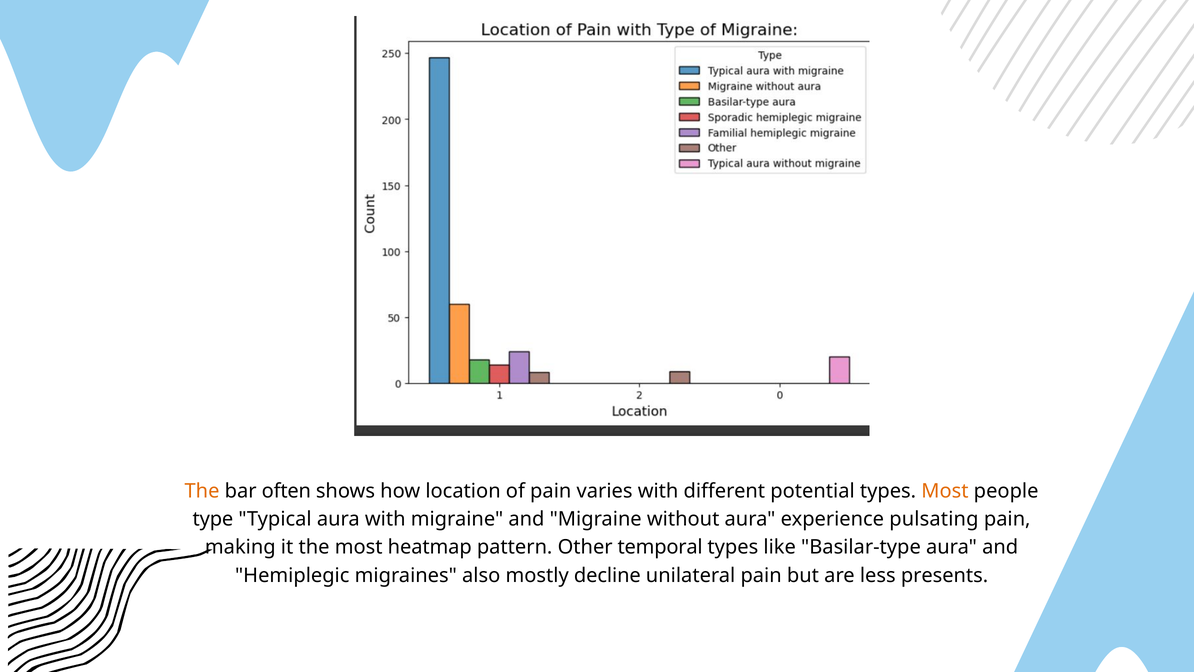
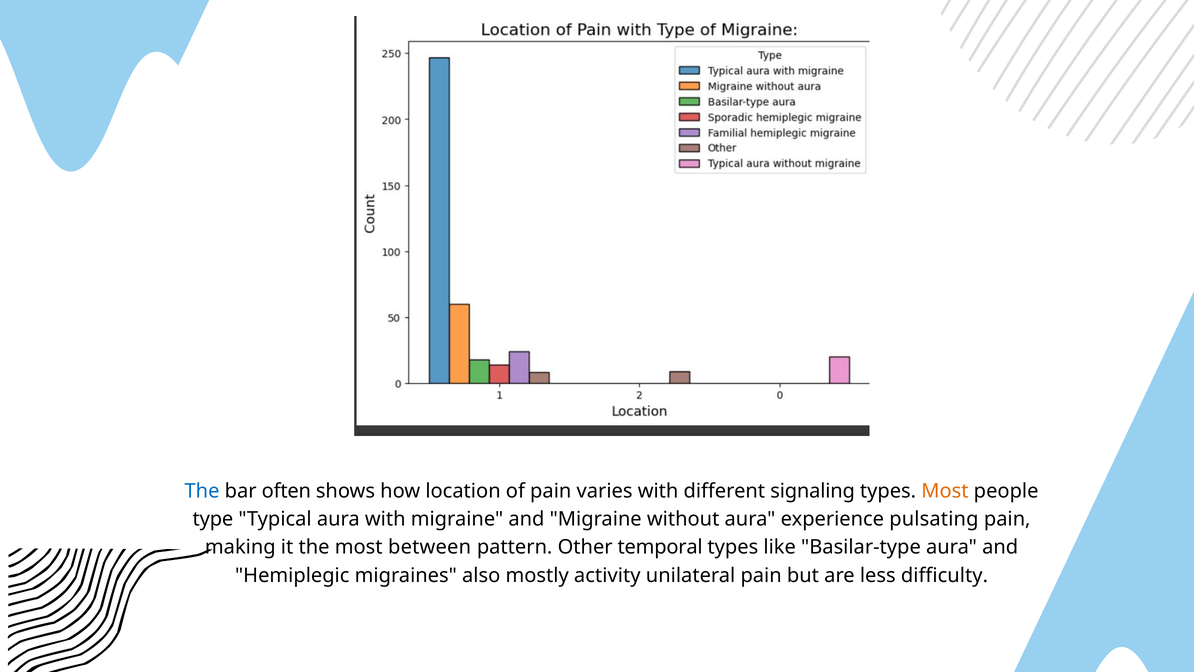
The colour: orange -> blue (202, 491)
potential: potential -> signaling (813, 491)
heatmap: heatmap -> between (430, 547)
decline: decline -> activity (607, 575)
presents: presents -> difficulty (944, 575)
